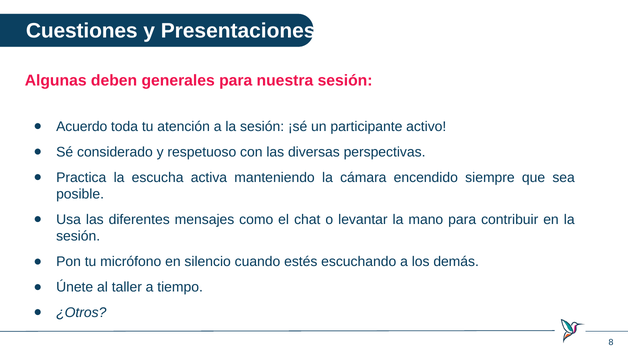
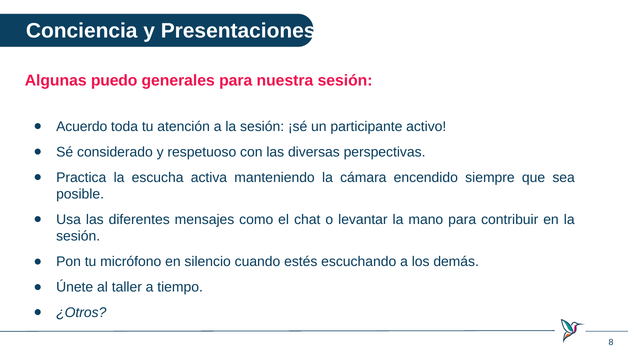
Cuestiones: Cuestiones -> Conciencia (82, 31)
deben: deben -> puedo (114, 80)
